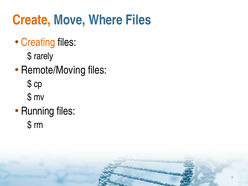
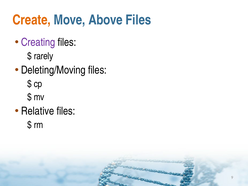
Where: Where -> Above (105, 20)
Creating colour: orange -> purple (38, 42)
Remote/Moving: Remote/Moving -> Deleting/Moving (53, 70)
Running: Running -> Relative (38, 111)
